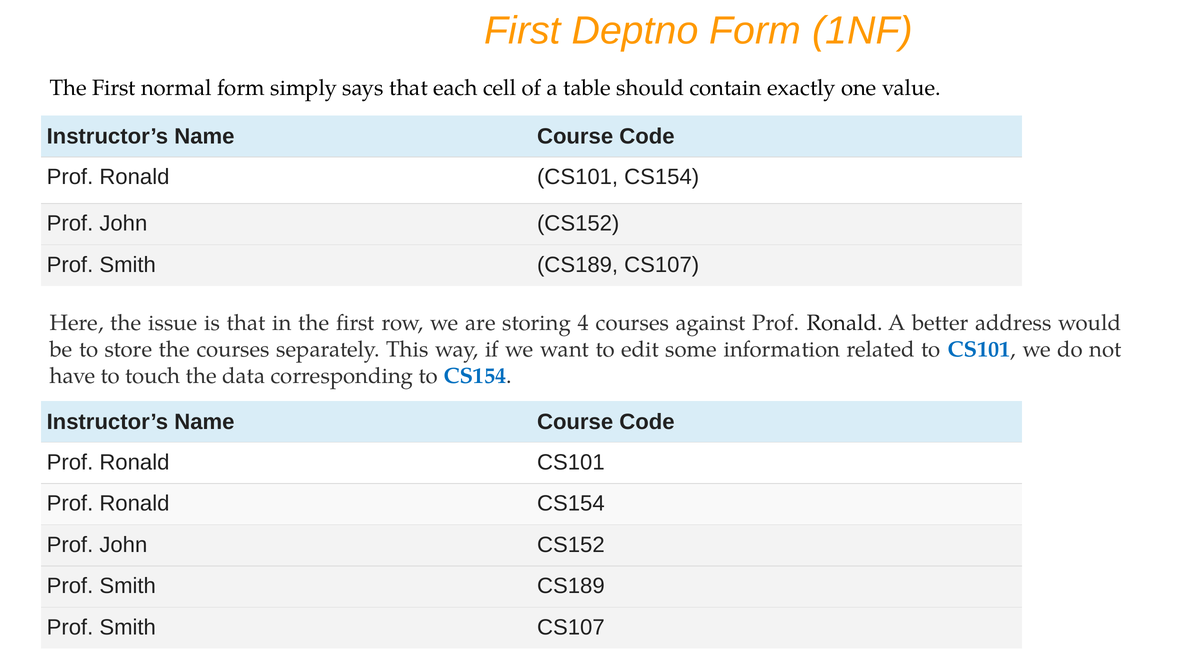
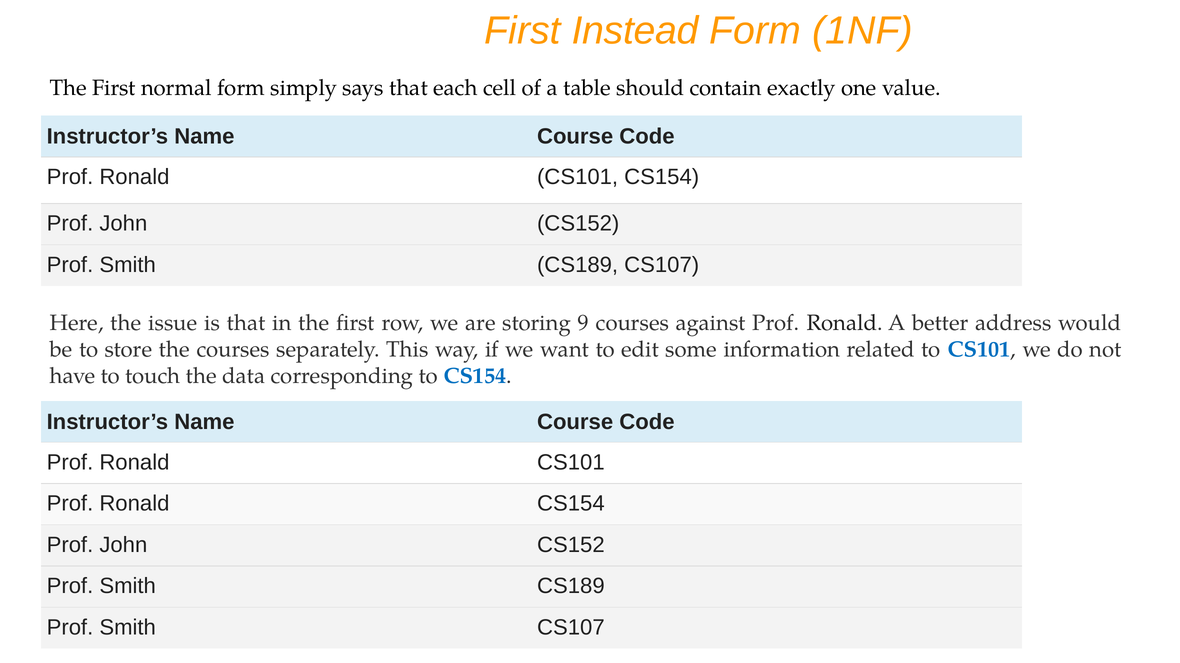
Deptno: Deptno -> Instead (635, 31)
4: 4 -> 9 (583, 323)
